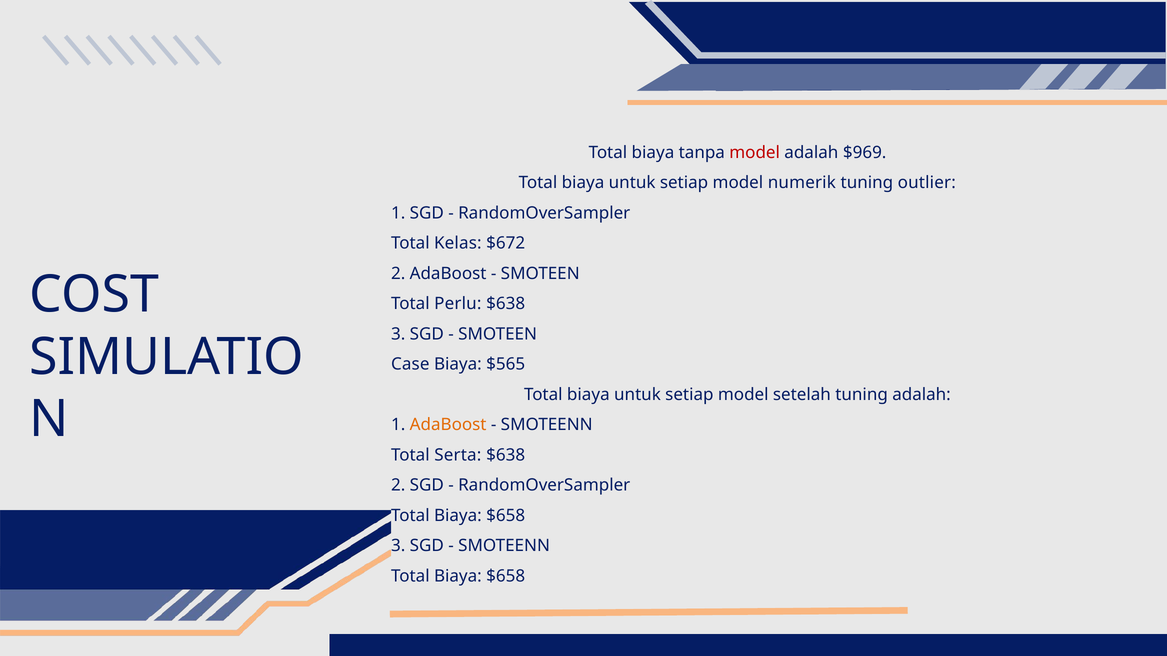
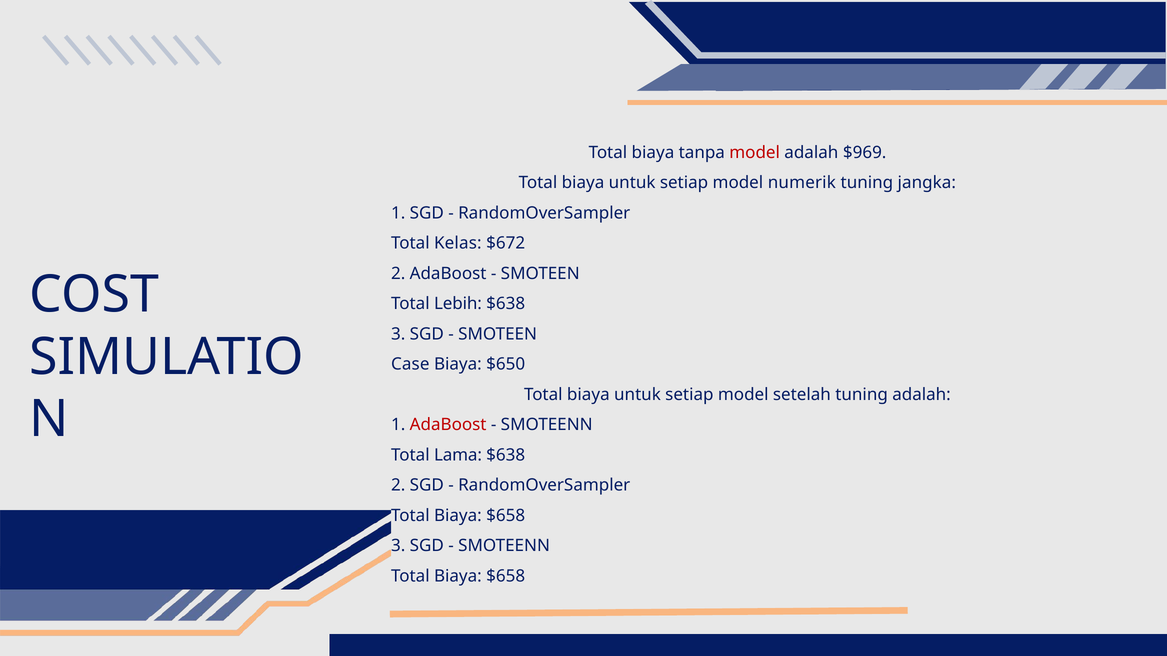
outlier: outlier -> jangka (927, 183)
Perlu: Perlu -> Lebih (458, 304)
$565: $565 -> $650 (506, 365)
AdaBoost colour: orange -> red (448, 425)
Serta: Serta -> Lama (458, 455)
